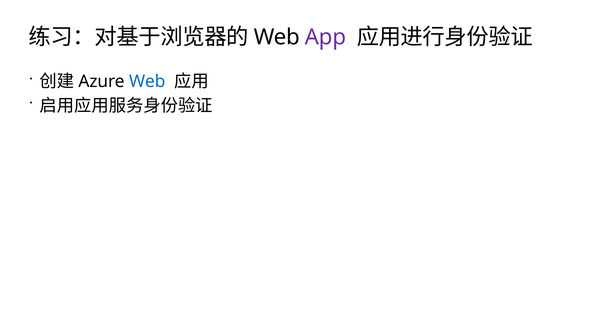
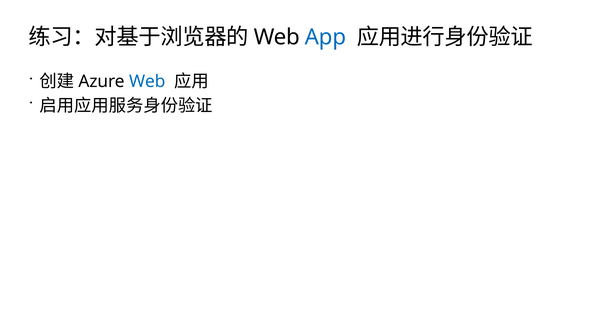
App colour: purple -> blue (326, 37)
